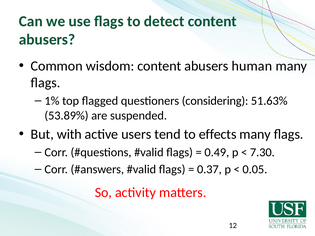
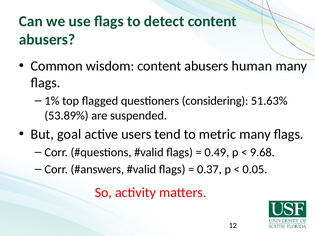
with: with -> goal (69, 134)
effects: effects -> metric (218, 134)
7.30: 7.30 -> 9.68 (262, 152)
